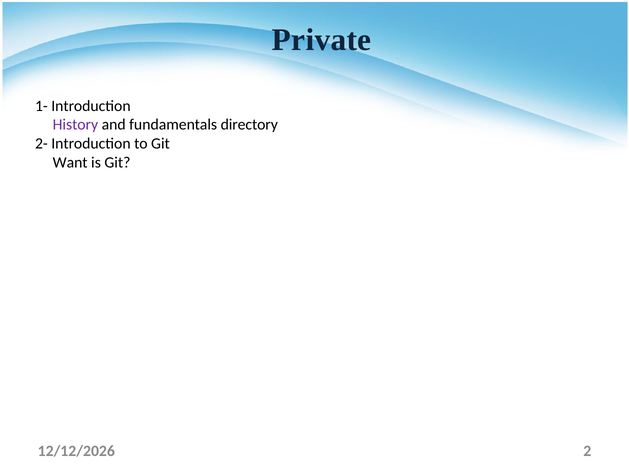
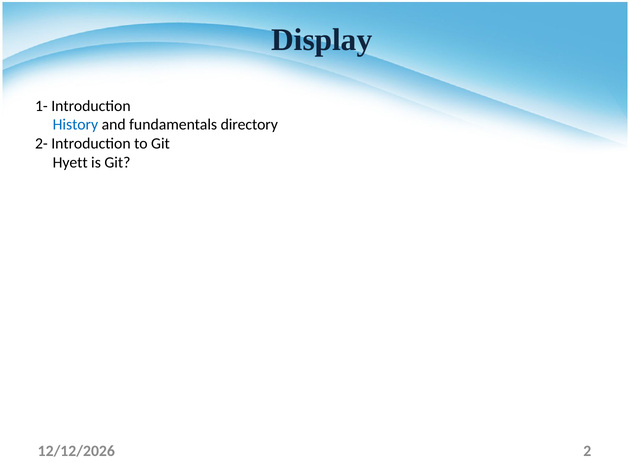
Private: Private -> Display (322, 40)
History colour: purple -> blue (75, 125)
Want: Want -> Hyett (70, 162)
